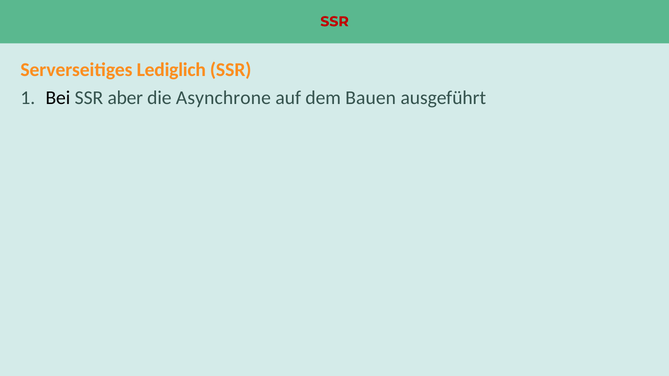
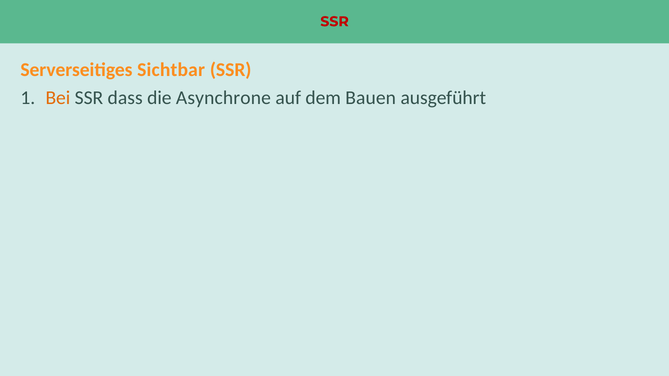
Lediglich: Lediglich -> Sichtbar (171, 70)
Bei colour: black -> orange (58, 98)
aber: aber -> dass (125, 98)
